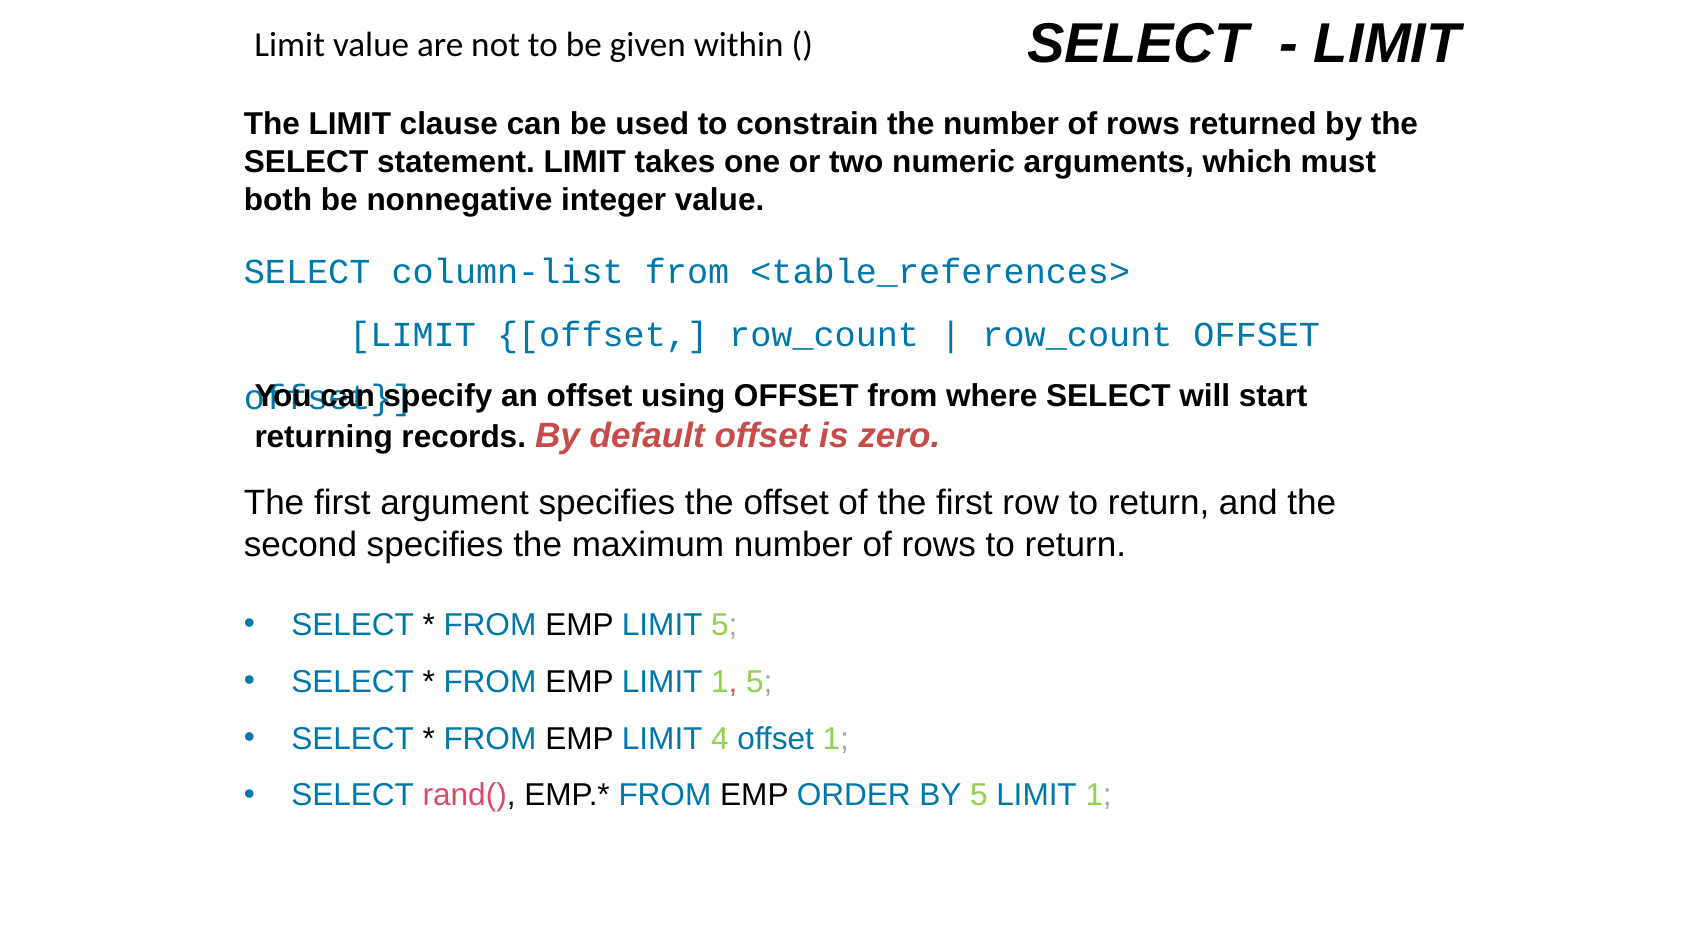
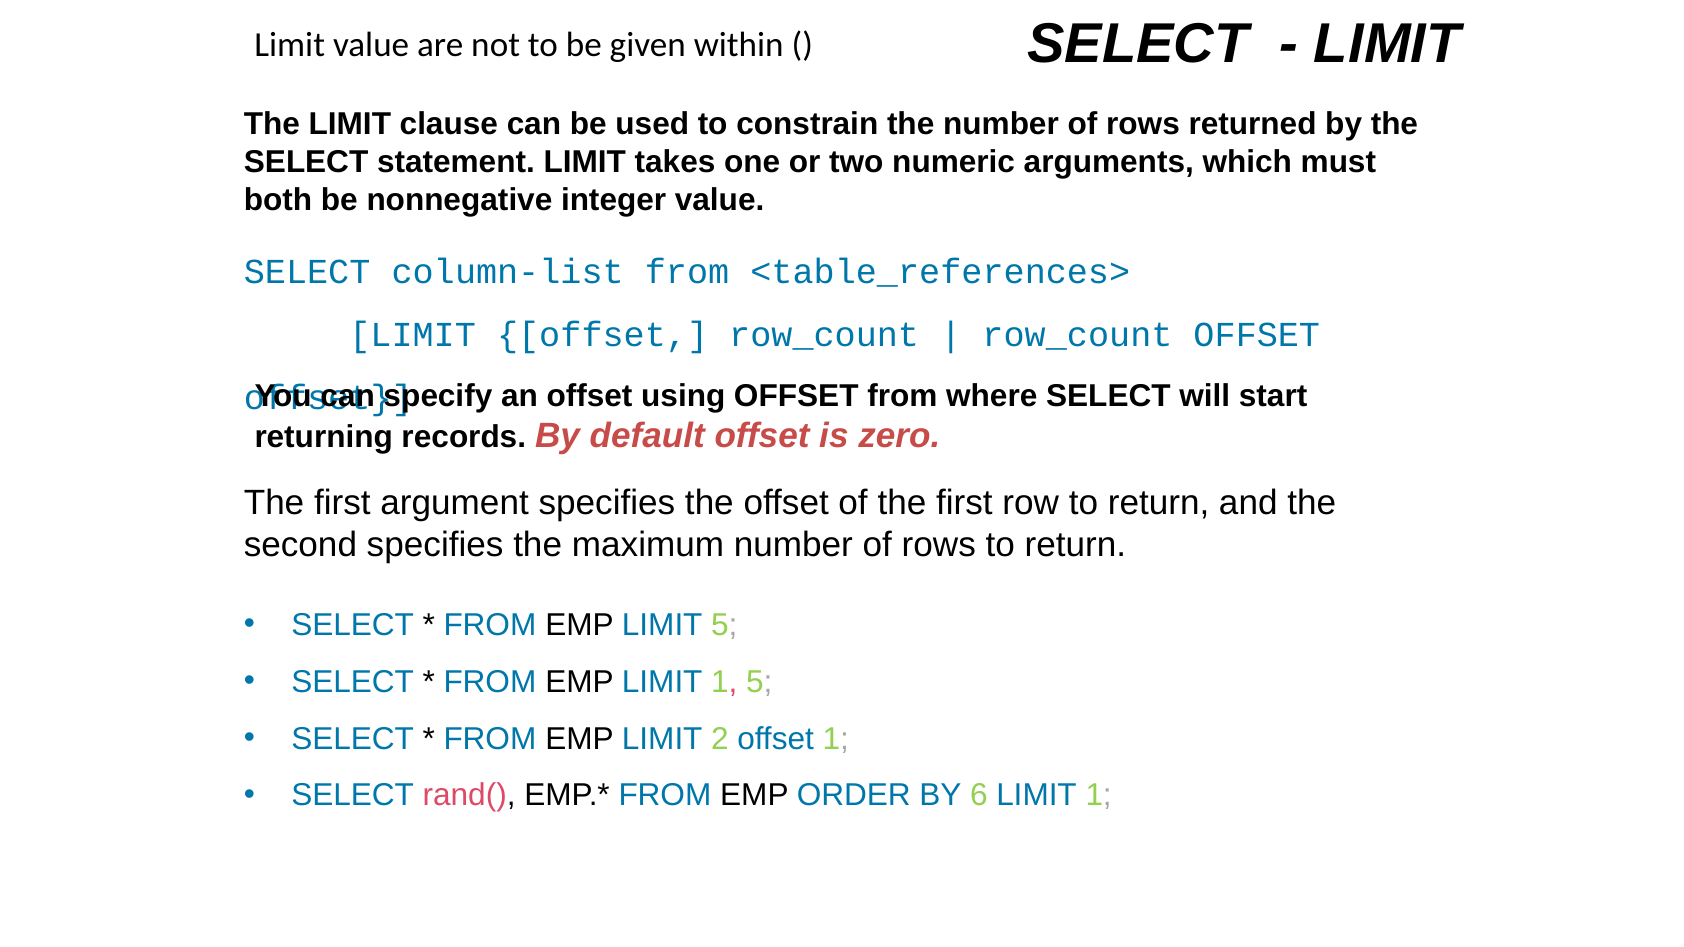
4: 4 -> 2 (720, 739)
BY 5: 5 -> 6 (979, 796)
